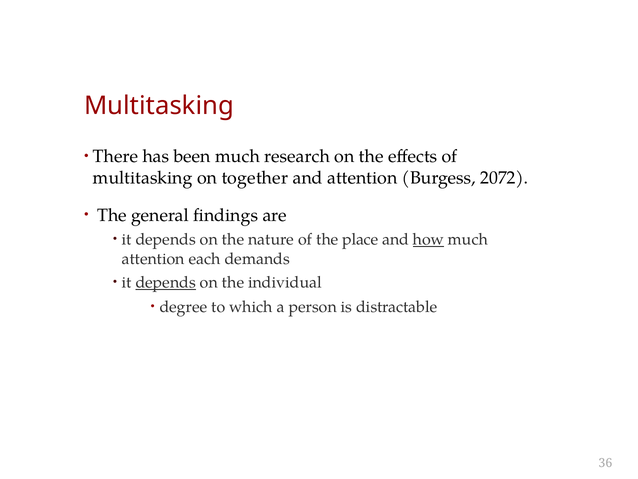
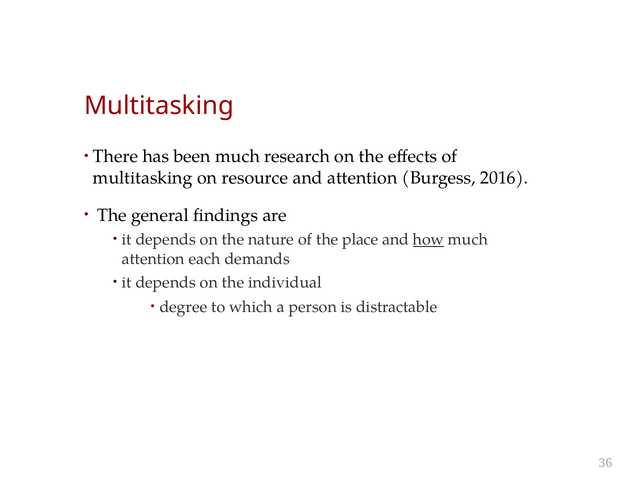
together: together -> resource (255, 178)
2072: 2072 -> 2016 (504, 178)
depends underline: present -> none (166, 282)
